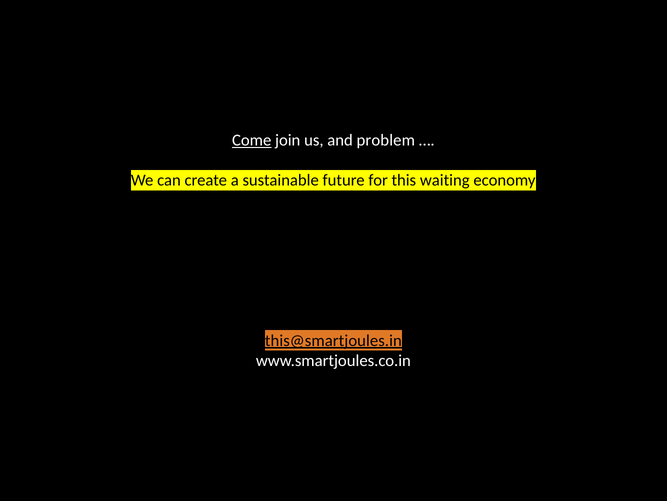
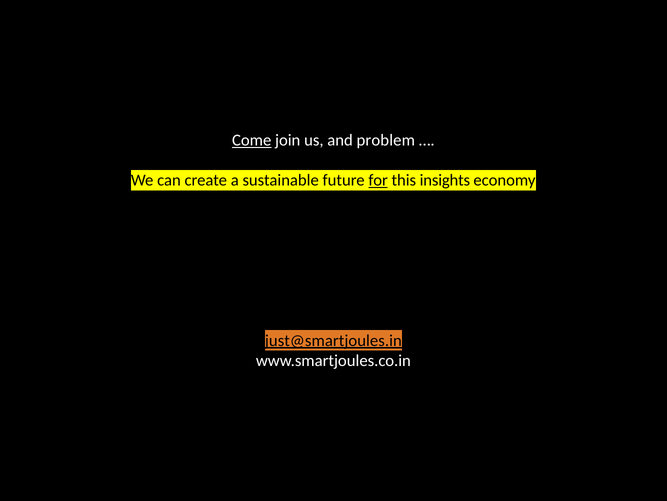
for underline: none -> present (378, 180)
waiting: waiting -> insights (445, 180)
this@smartjoules.in: this@smartjoules.in -> just@smartjoules.in (333, 340)
